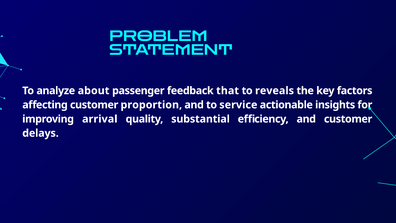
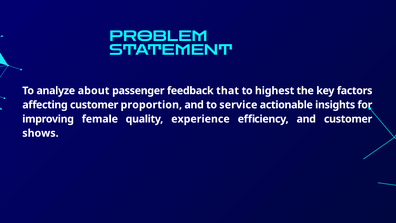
reveals: reveals -> highest (275, 91)
arrival: arrival -> female (100, 119)
substantial: substantial -> experience (200, 119)
delays: delays -> shows (40, 133)
